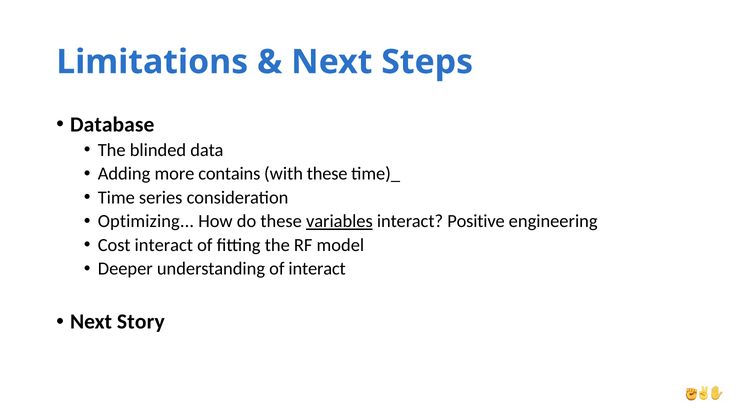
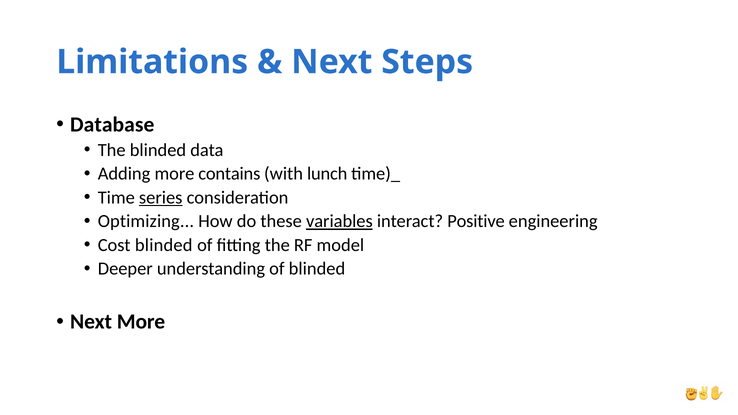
with these: these -> lunch (327, 174)
series underline: none -> present (161, 198)
Cost interact: interact -> blinded (164, 245)
of interact: interact -> blinded (317, 269)
Next Story: Story -> More (141, 322)
